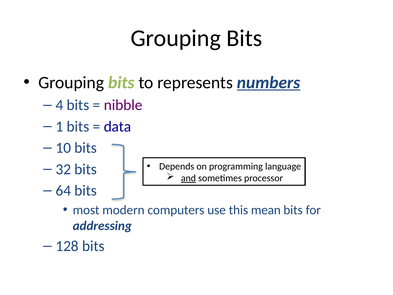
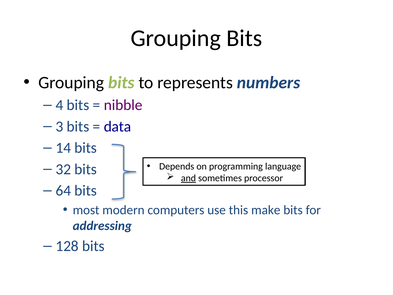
numbers underline: present -> none (269, 82)
1: 1 -> 3 (59, 126)
10: 10 -> 14 (63, 148)
mean: mean -> make (266, 210)
